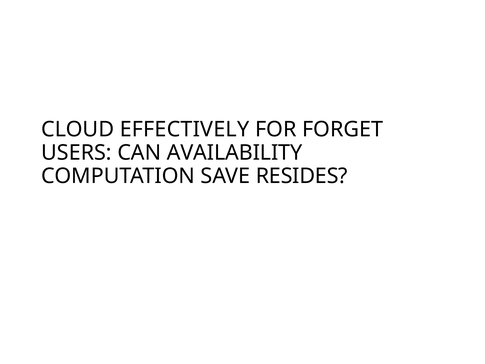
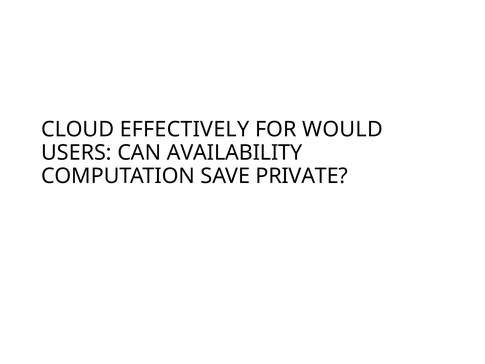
FORGET: FORGET -> WOULD (343, 129)
RESIDES: RESIDES -> PRIVATE (302, 176)
